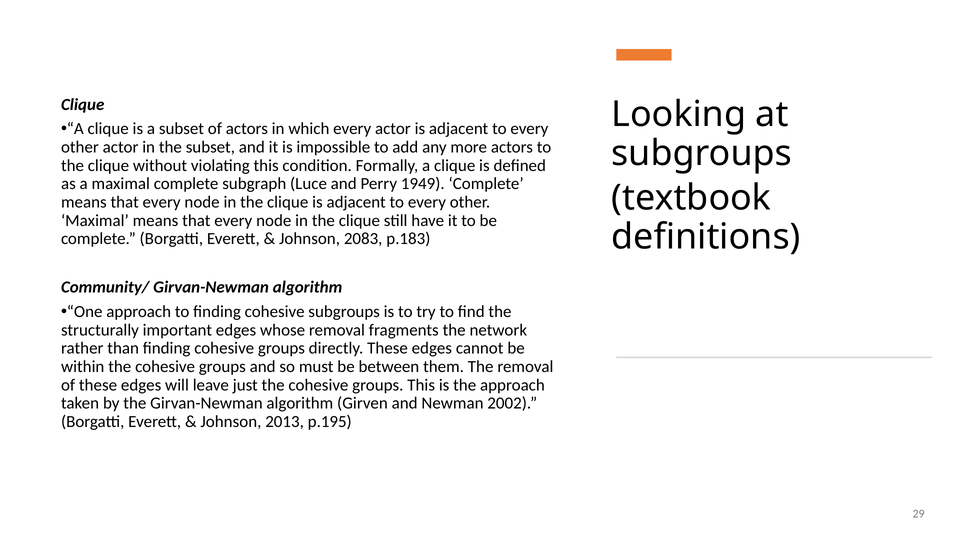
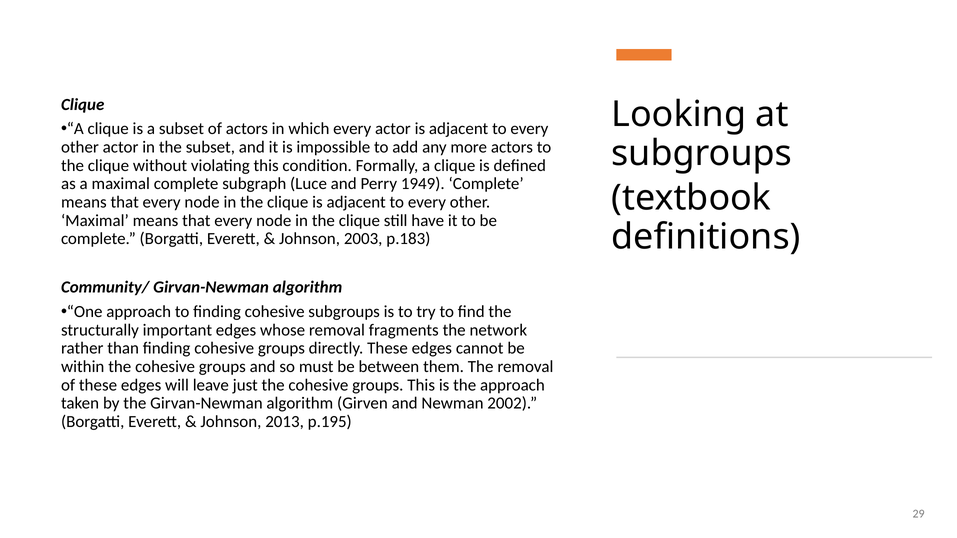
2083: 2083 -> 2003 (363, 239)
